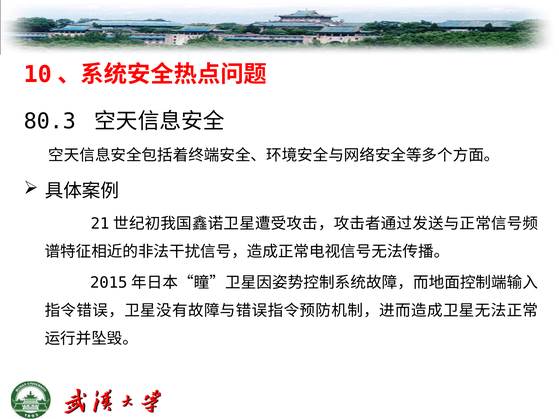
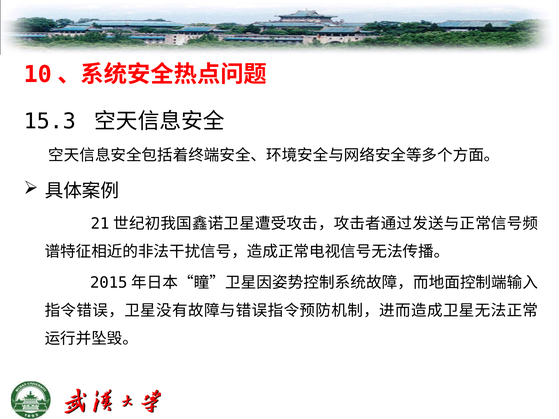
80.3: 80.3 -> 15.3 (50, 121)
